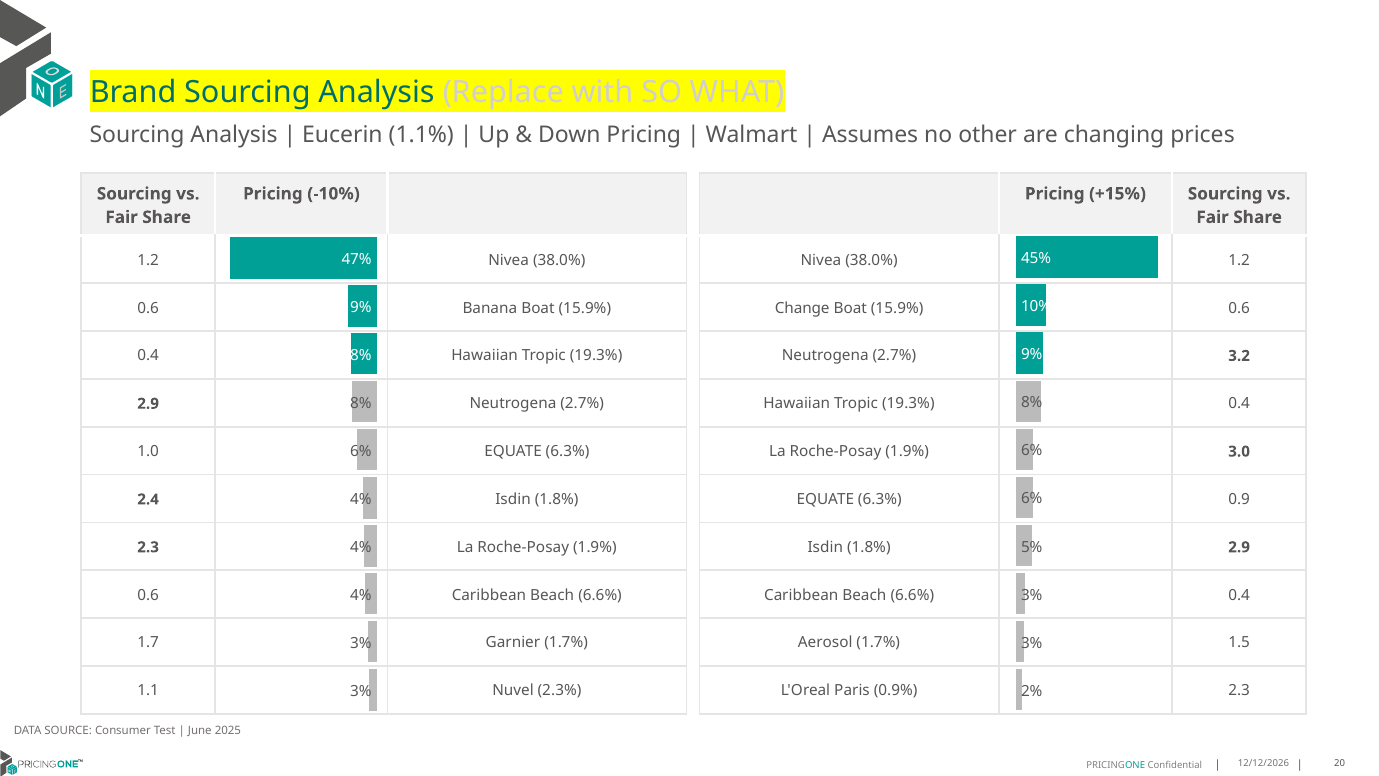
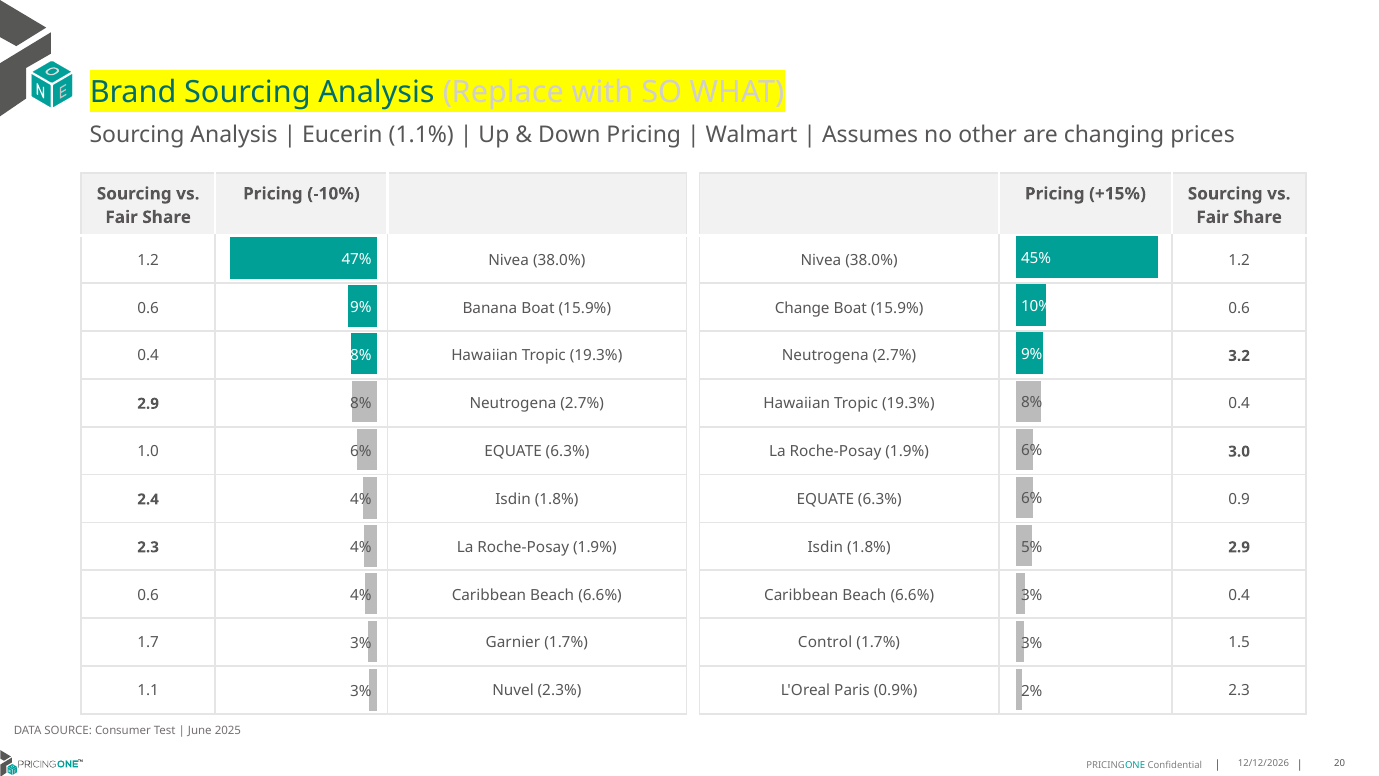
Aerosol: Aerosol -> Control (825, 643)
